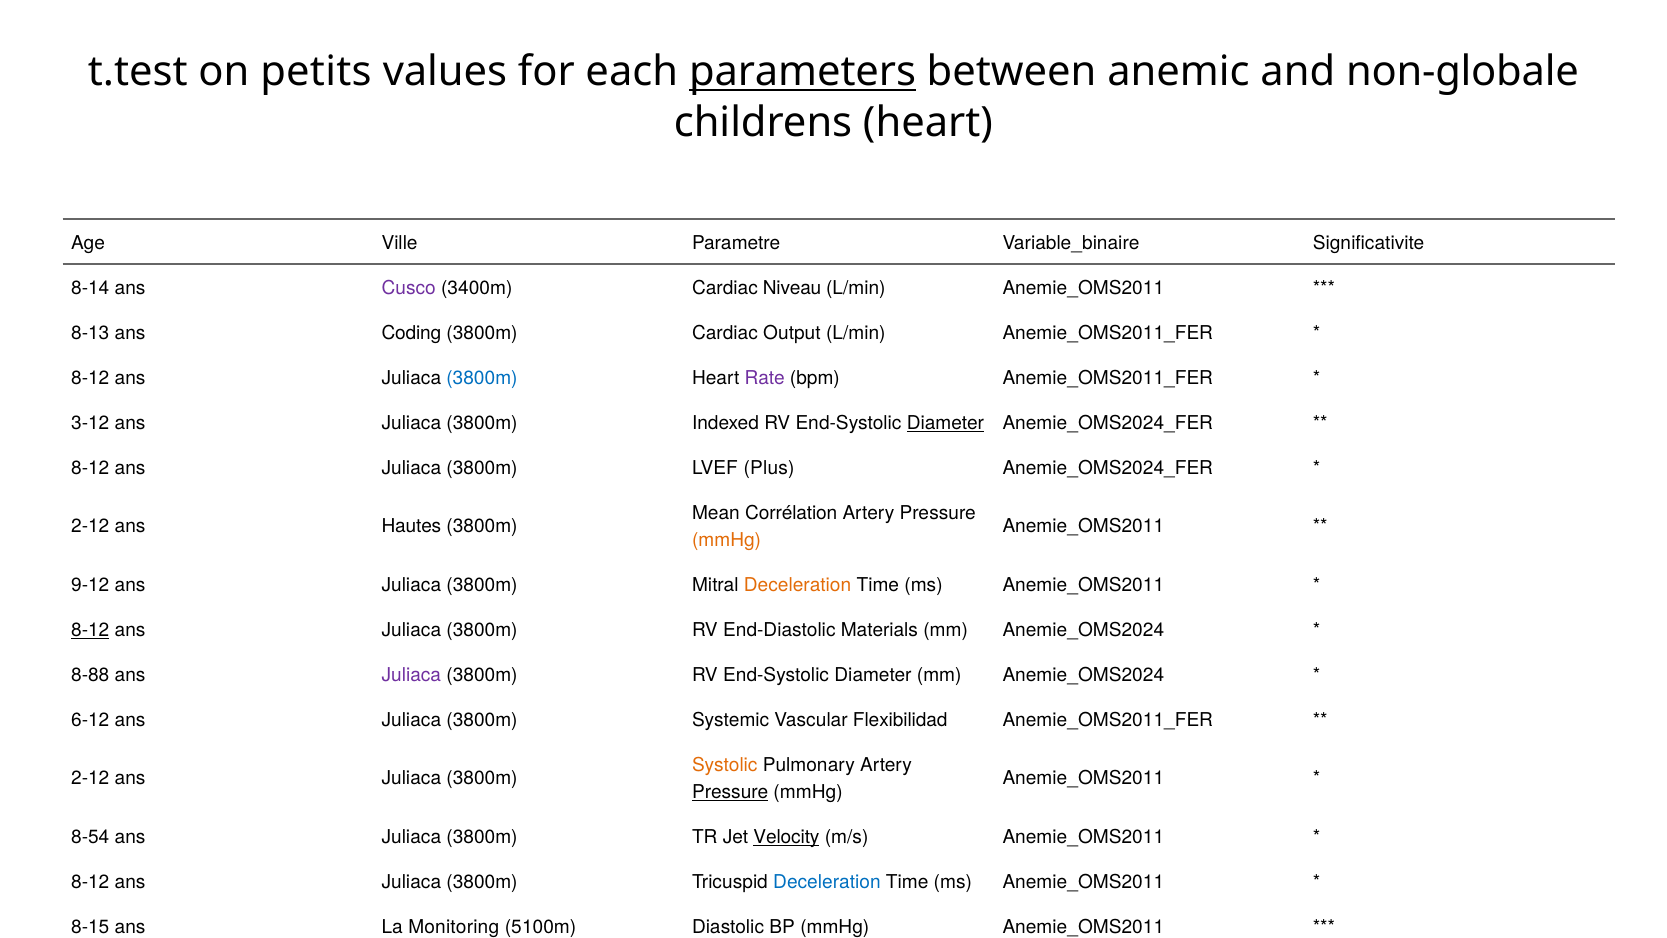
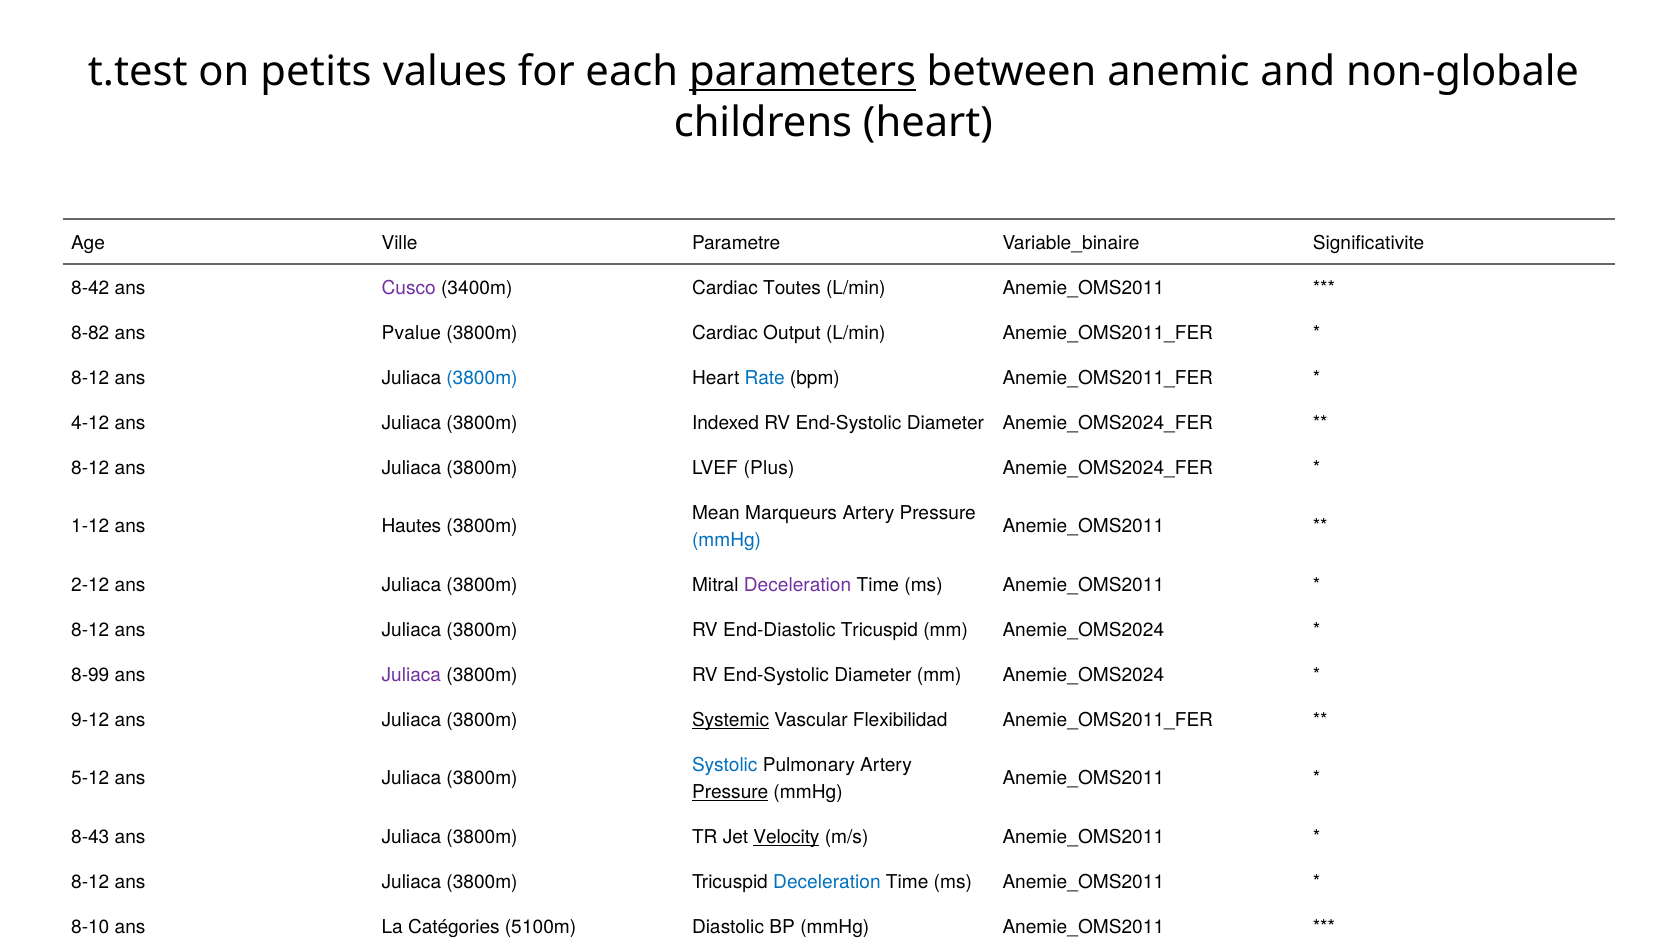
8-14: 8-14 -> 8-42 (90, 288)
Niveau: Niveau -> Toutes (792, 288)
8-13: 8-13 -> 8-82 (90, 333)
Coding: Coding -> Pvalue (411, 333)
Rate colour: purple -> blue (765, 378)
3-12: 3-12 -> 4-12 (90, 423)
Diameter underline: present -> none (945, 423)
Corrélation: Corrélation -> Marqueurs (791, 513)
2-12: 2-12 -> 1-12 (90, 526)
mmHg colour: orange -> blue (727, 540)
9-12: 9-12 -> 2-12 (90, 585)
Deceleration colour: orange -> purple (798, 585)
8-12 underline: present -> none (90, 630)
End-Diastolic Materials: Materials -> Tricuspid (879, 630)
8-88: 8-88 -> 8-99 (90, 675)
6-12: 6-12 -> 9-12 (90, 720)
Systemic underline: none -> present (731, 720)
Systolic colour: orange -> blue (725, 765)
2-12: 2-12 -> 5-12 (90, 778)
8-54: 8-54 -> 8-43 (90, 837)
8-15: 8-15 -> 8-10 (90, 927)
Monitoring: Monitoring -> Catégories (454, 927)
